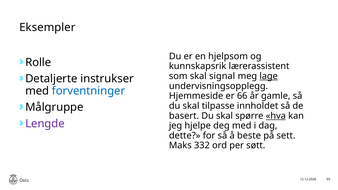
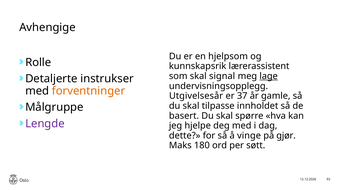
Eksempler: Eksempler -> Avhengige (47, 28)
forventninger colour: blue -> orange (89, 91)
Hjemmeside: Hjemmeside -> Utgivelsesår (196, 96)
66: 66 -> 37 (242, 96)
hva underline: present -> none (276, 116)
beste: beste -> vinge (249, 136)
sett: sett -> gjør (286, 136)
332: 332 -> 180 (202, 146)
